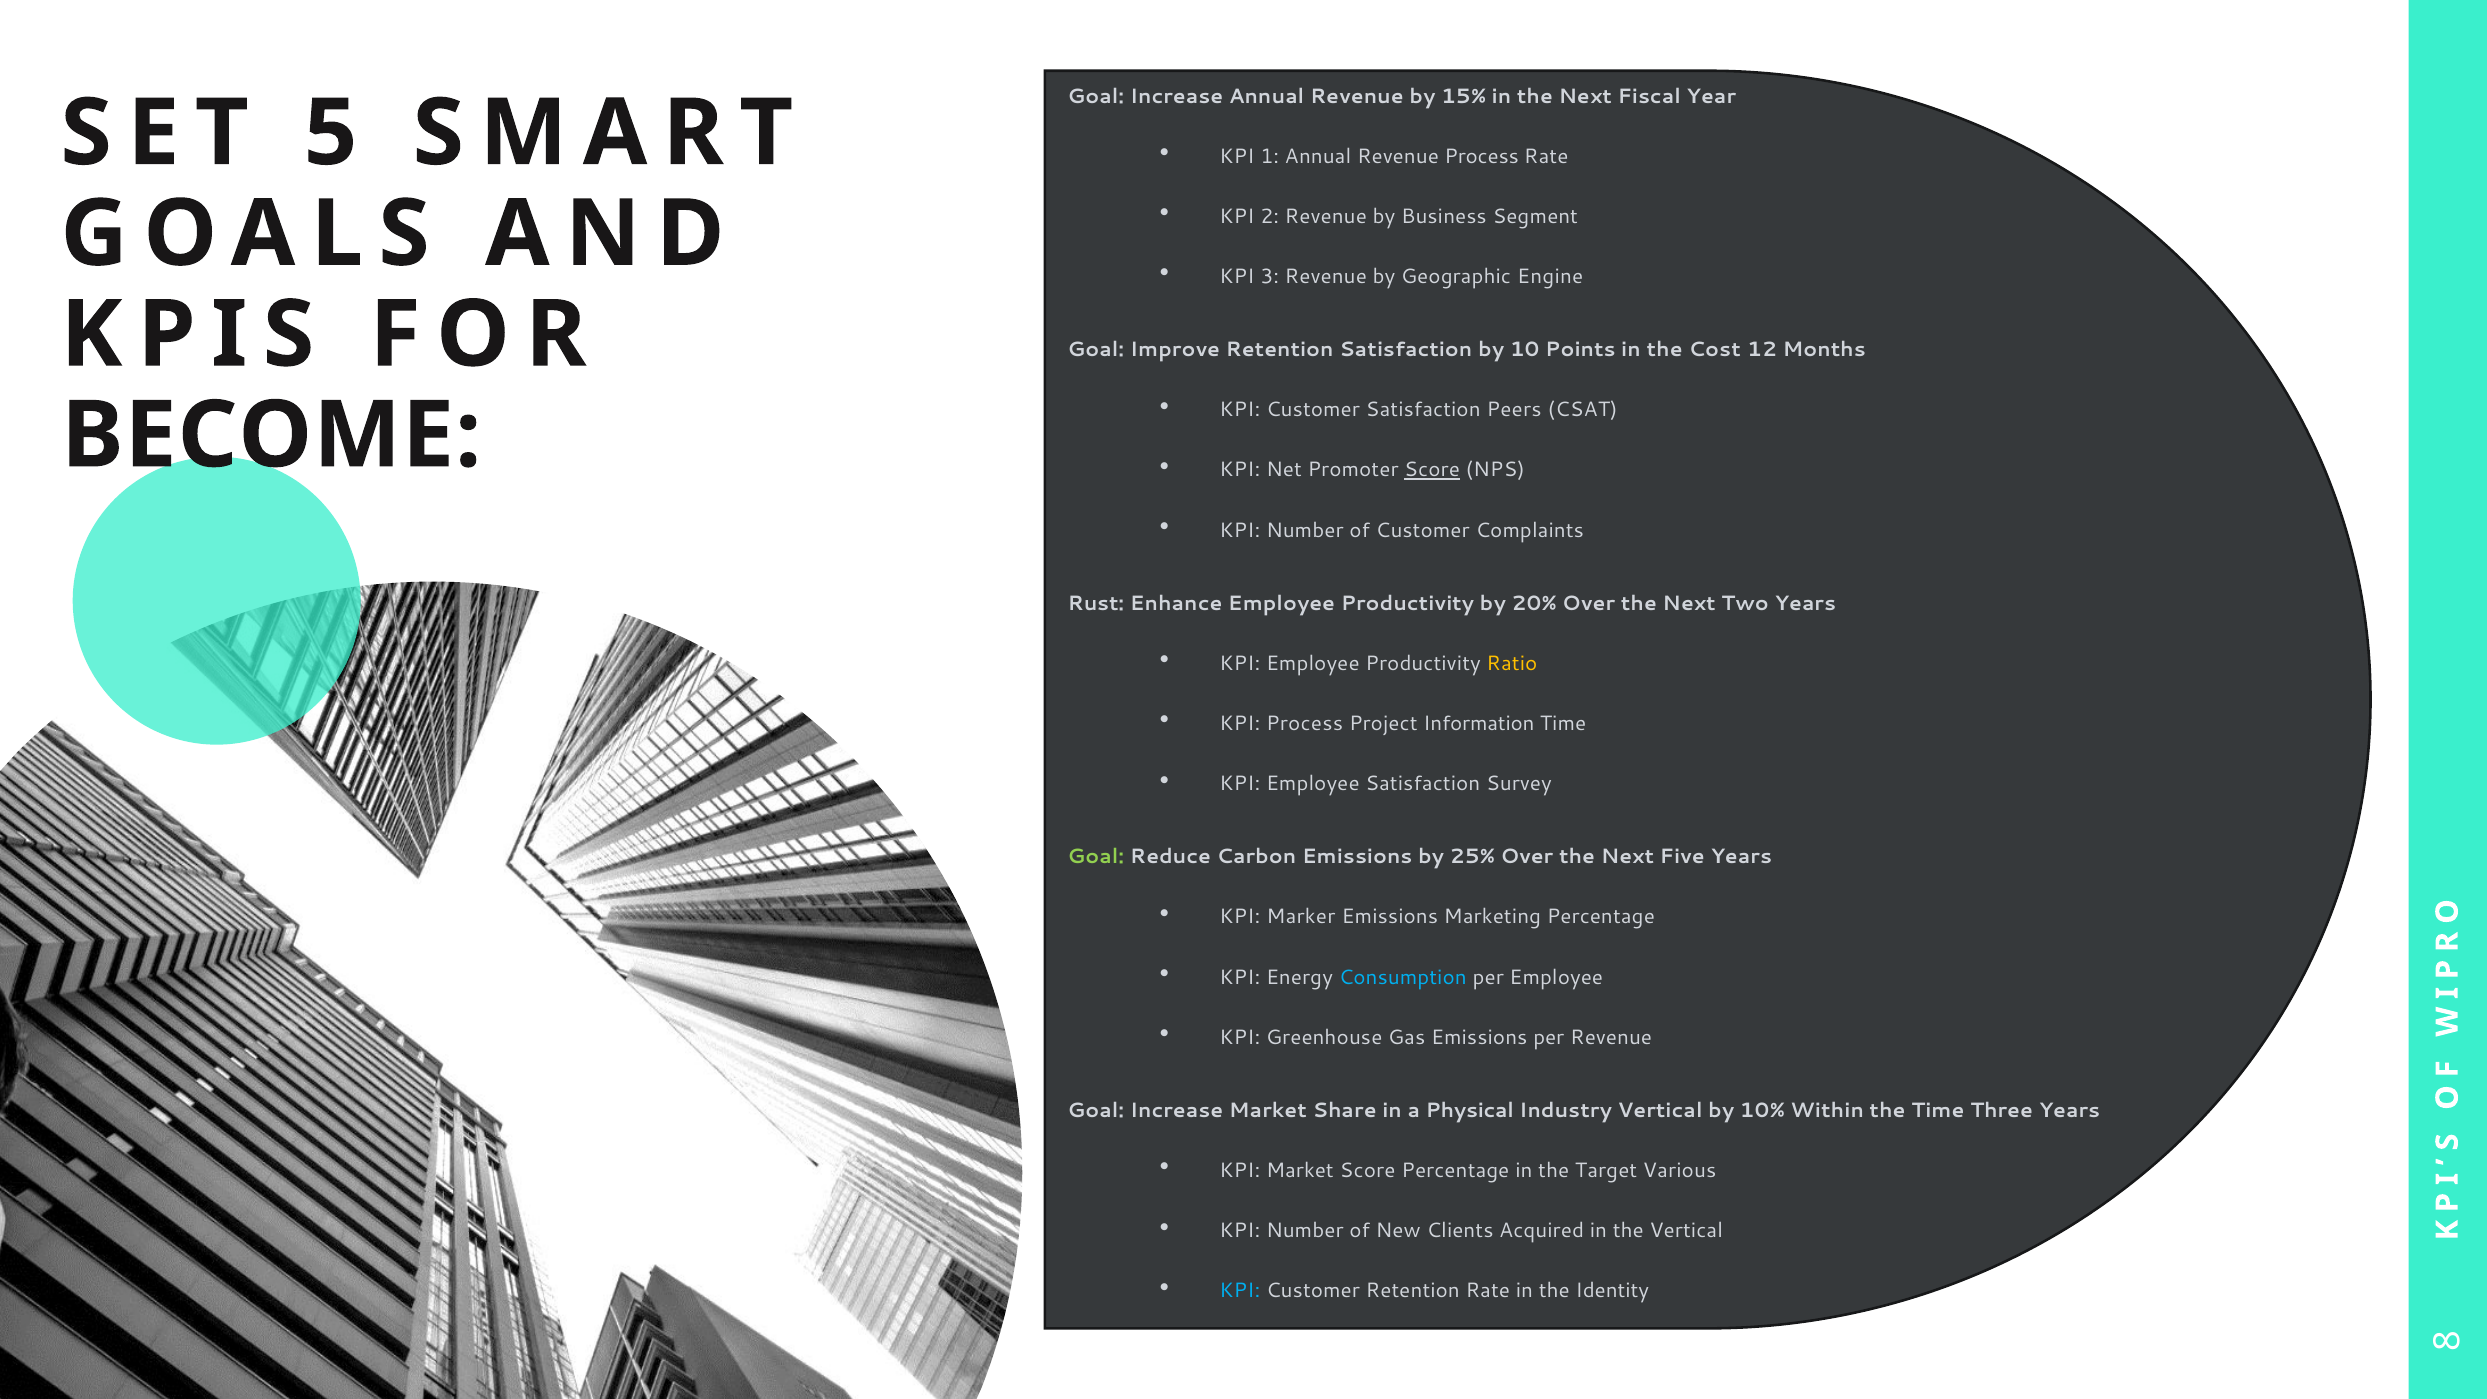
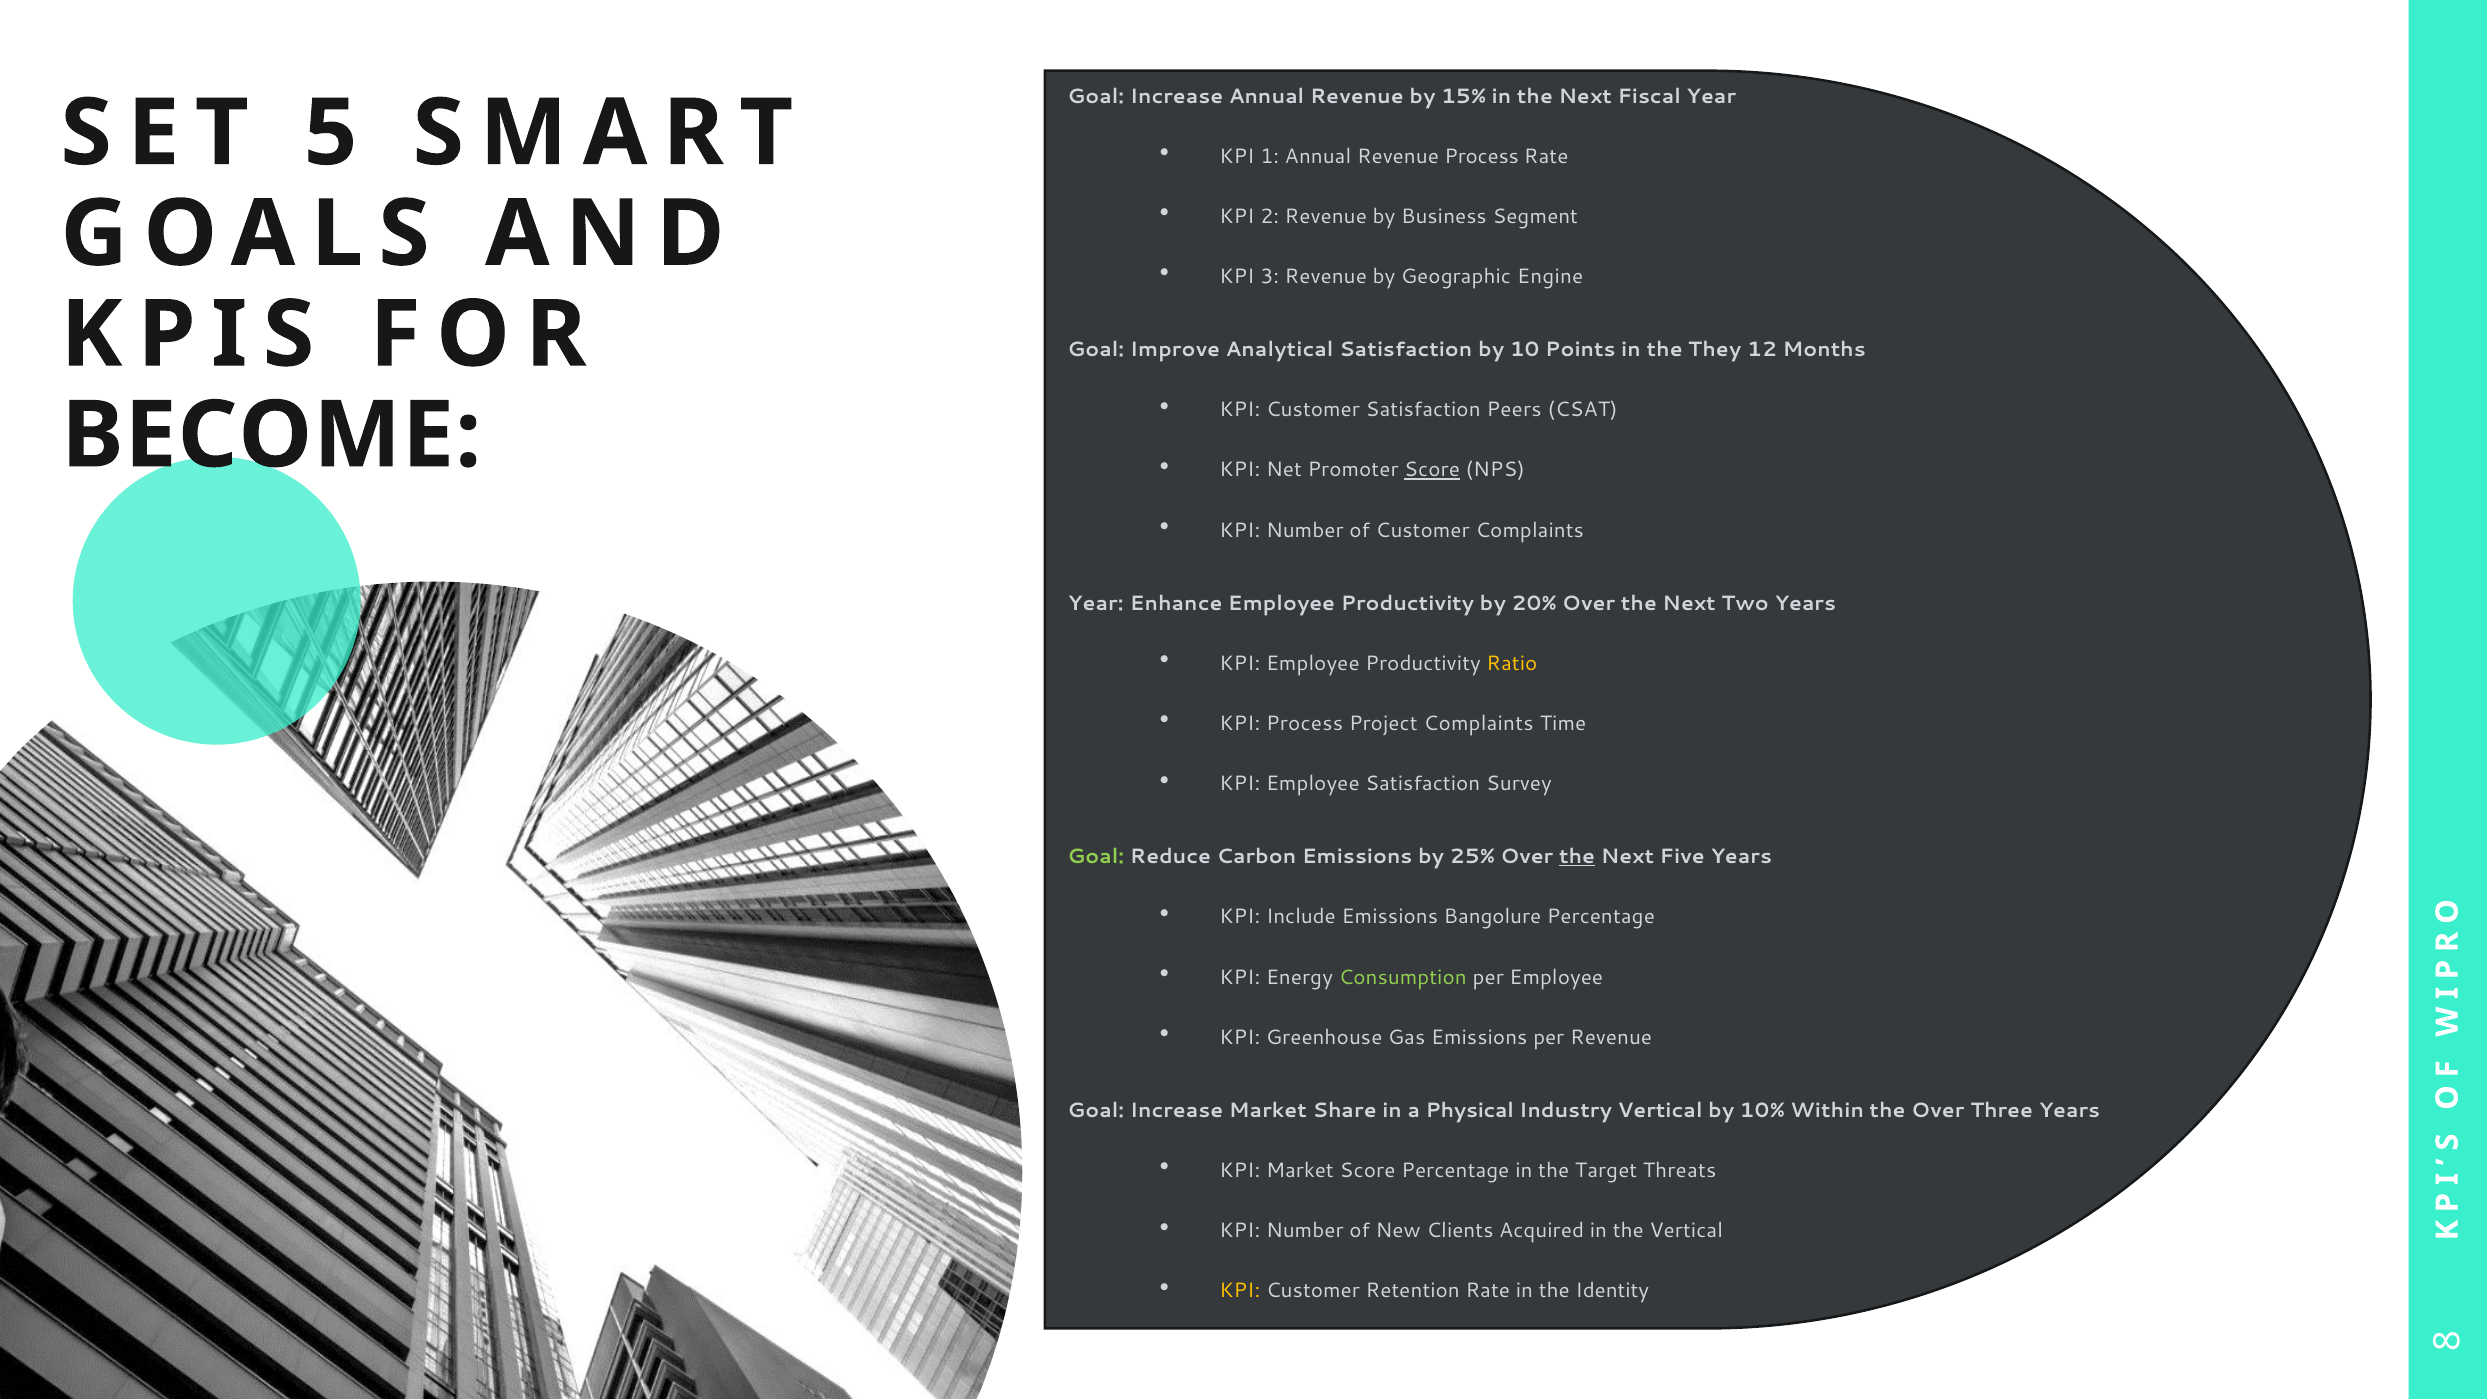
Improve Retention: Retention -> Analytical (1280, 350)
Cost: Cost -> They (1715, 350)
Rust: Rust -> Year (1096, 603)
Project Information: Information -> Complaints (1479, 724)
the underline: none -> present (1577, 857)
Marker: Marker -> Include (1301, 917)
Marketing: Marketing -> Bangolure (1492, 917)
Consumption colour: light blue -> light green (1403, 977)
the Time: Time -> Over (1938, 1110)
Various: Various -> Threats (1680, 1171)
KPI colour: light blue -> yellow (1240, 1291)
